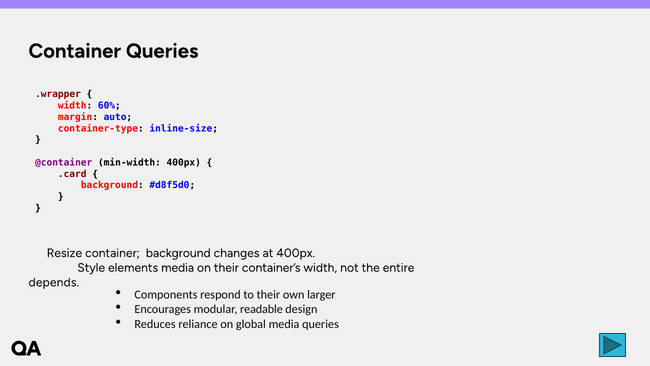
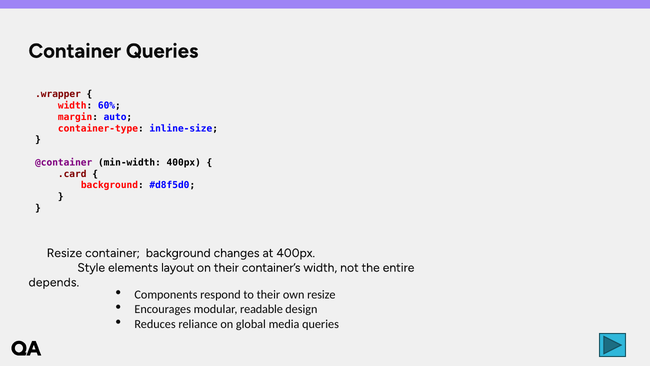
elements media: media -> layout (178, 267)
larger: larger -> resize (321, 295)
